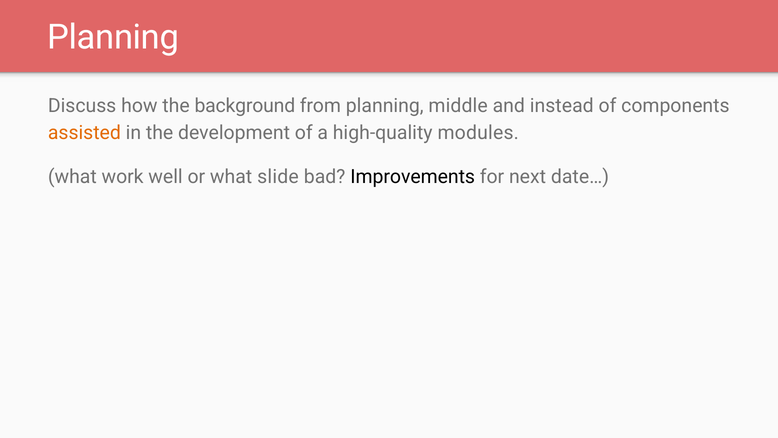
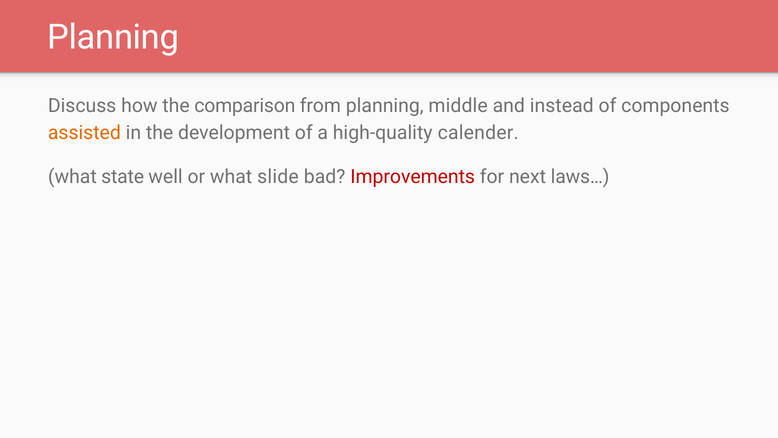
background: background -> comparison (245, 106)
modules: modules -> calender (478, 133)
work: work -> state (123, 177)
Improvements colour: black -> red (413, 177)
date…: date… -> laws… (580, 177)
